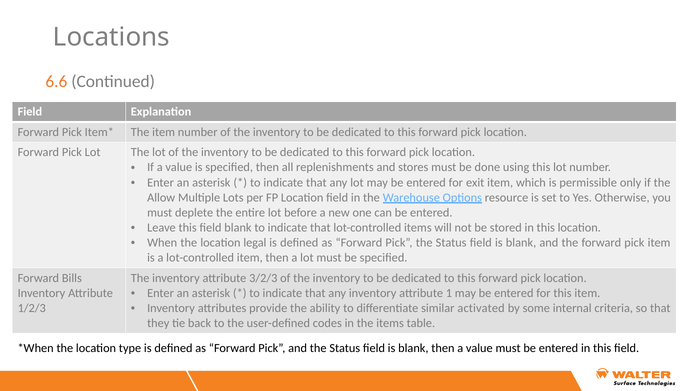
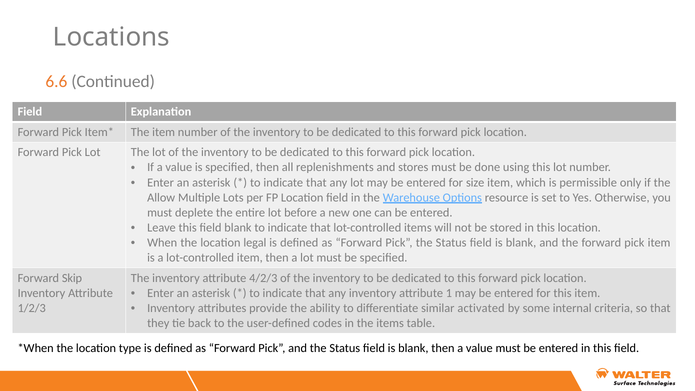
exit: exit -> size (475, 182)
Bills: Bills -> Skip (72, 278)
3/2/3: 3/2/3 -> 4/2/3 (263, 278)
